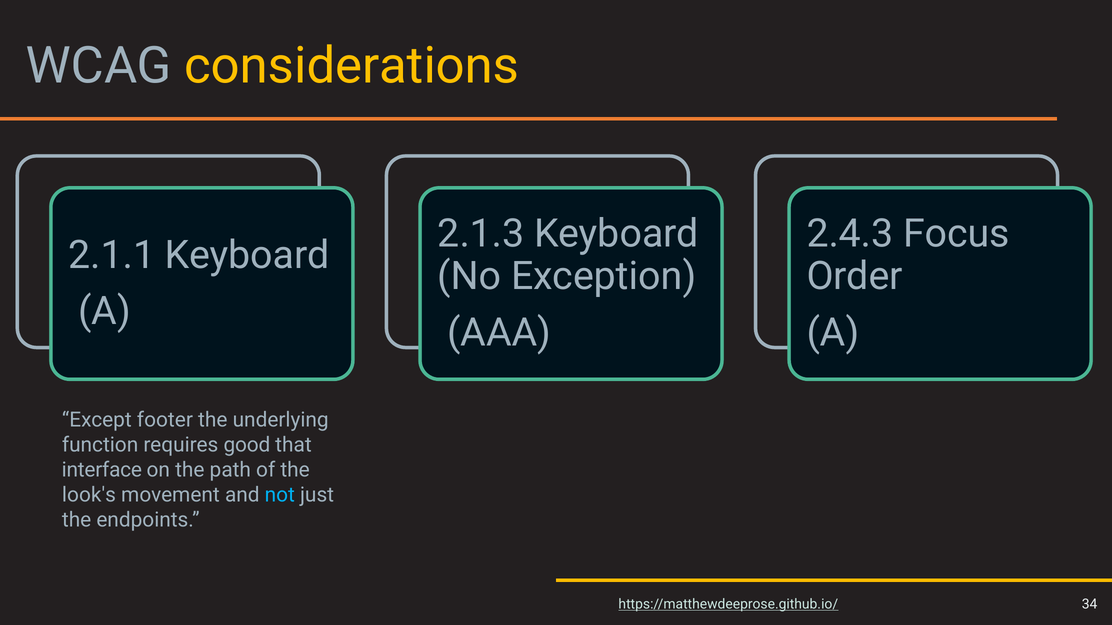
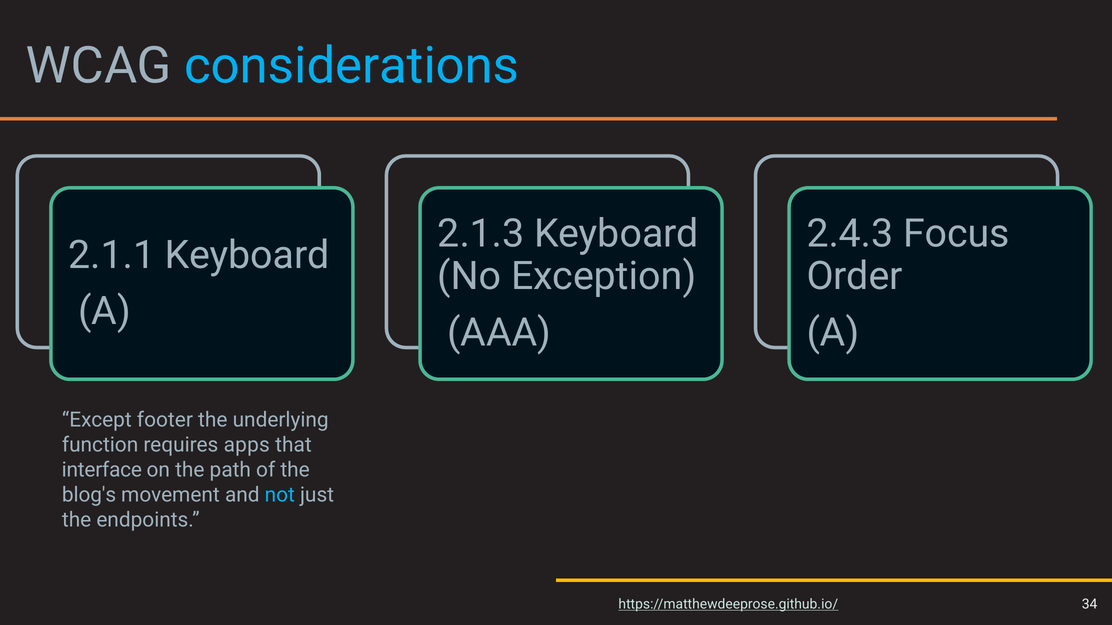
considerations colour: yellow -> light blue (352, 66)
good: good -> apps (247, 445)
look's: look's -> blog's (89, 495)
